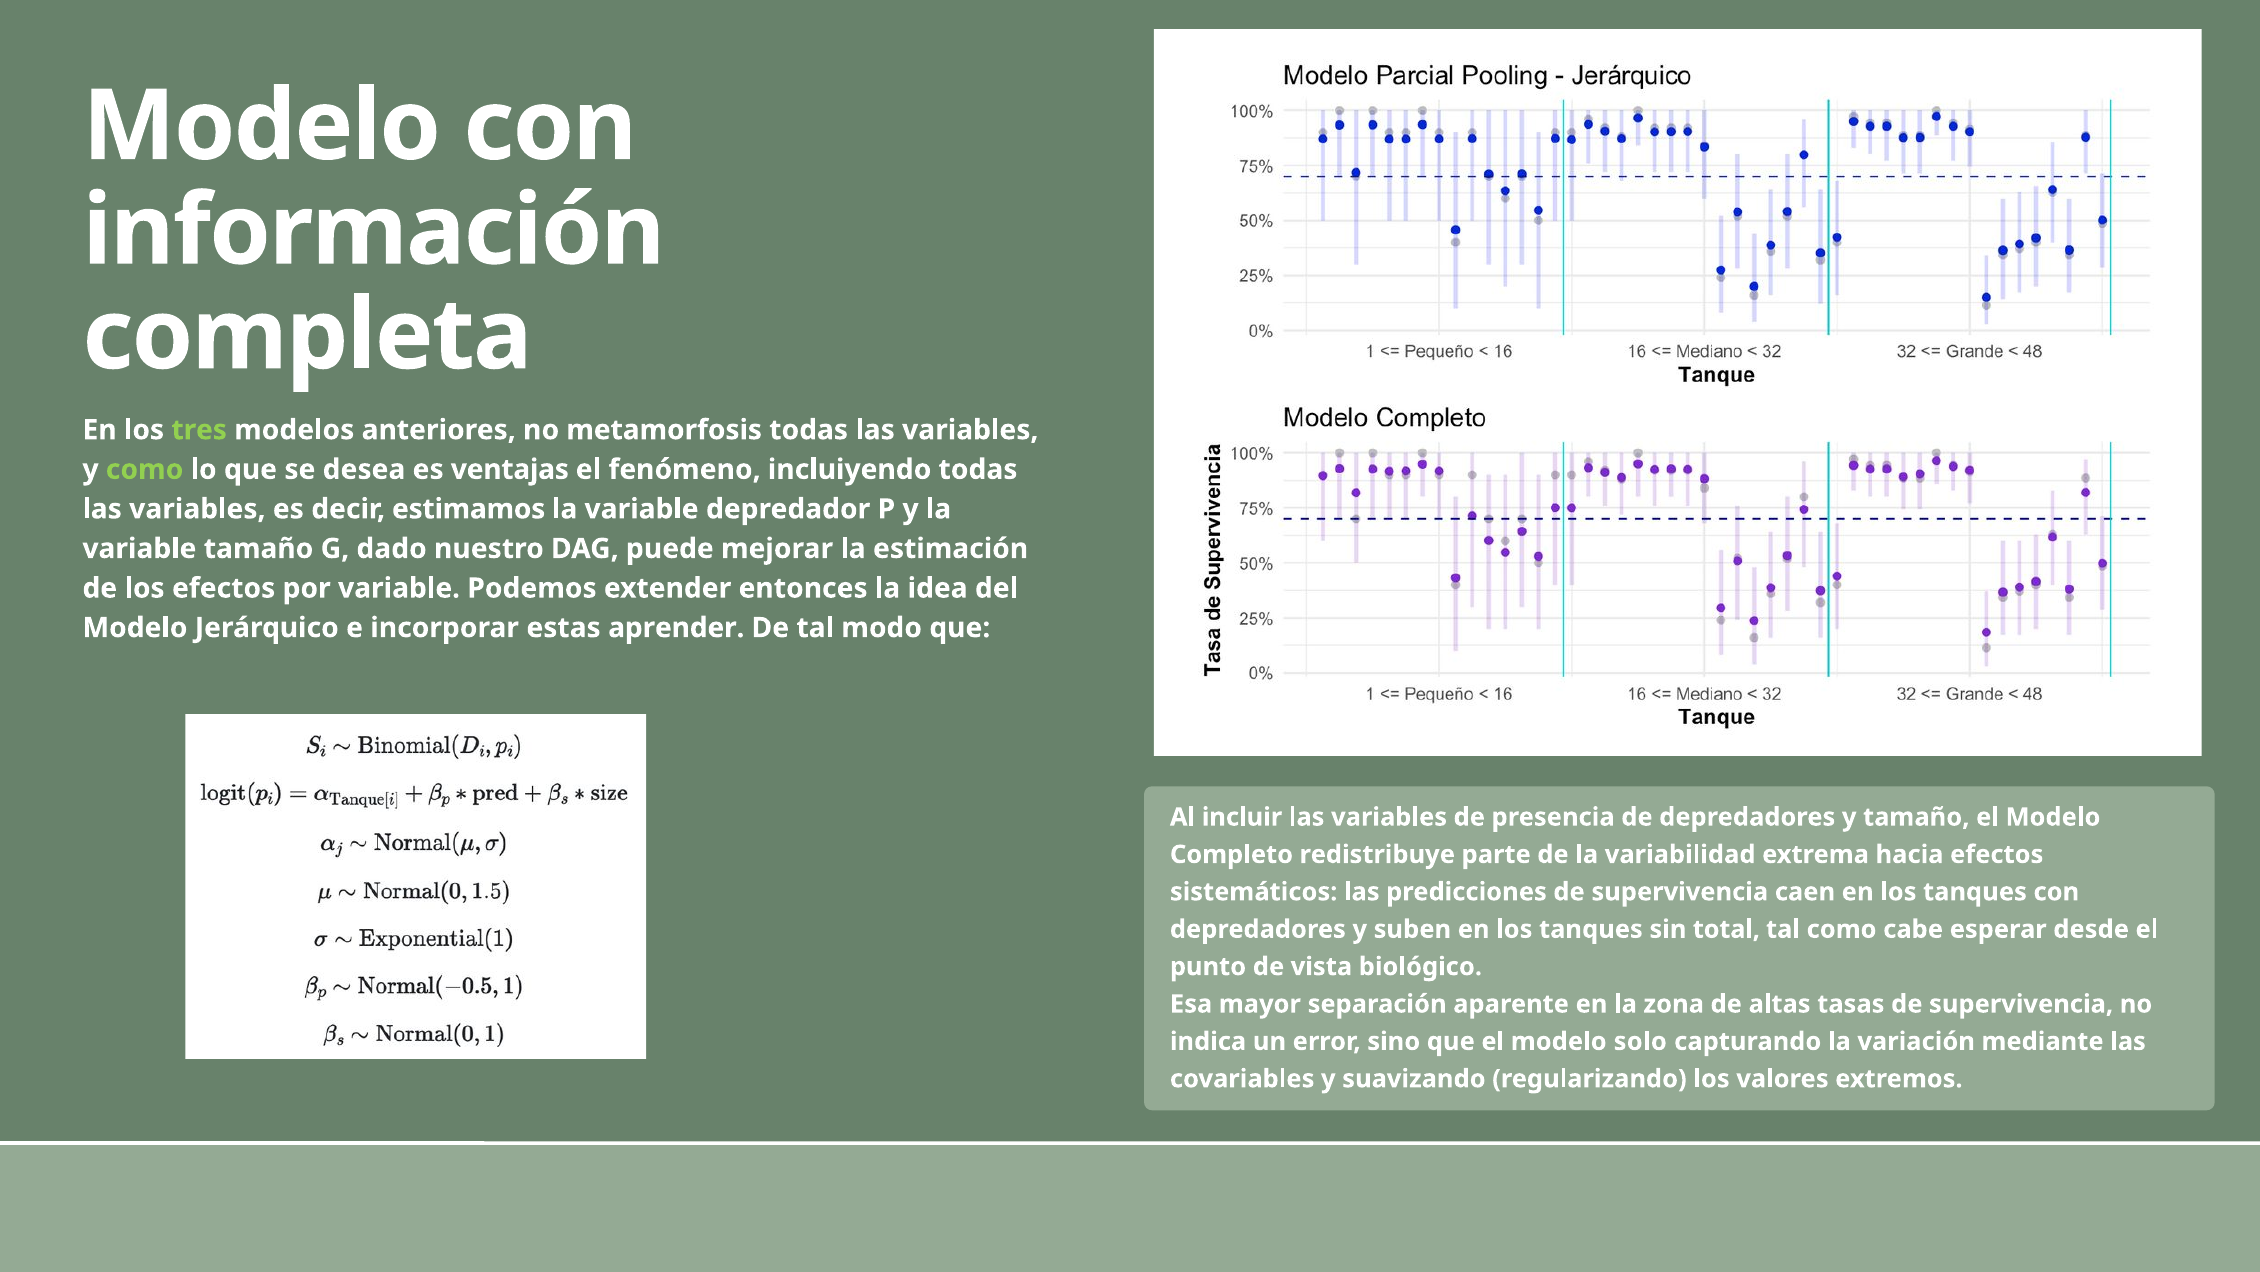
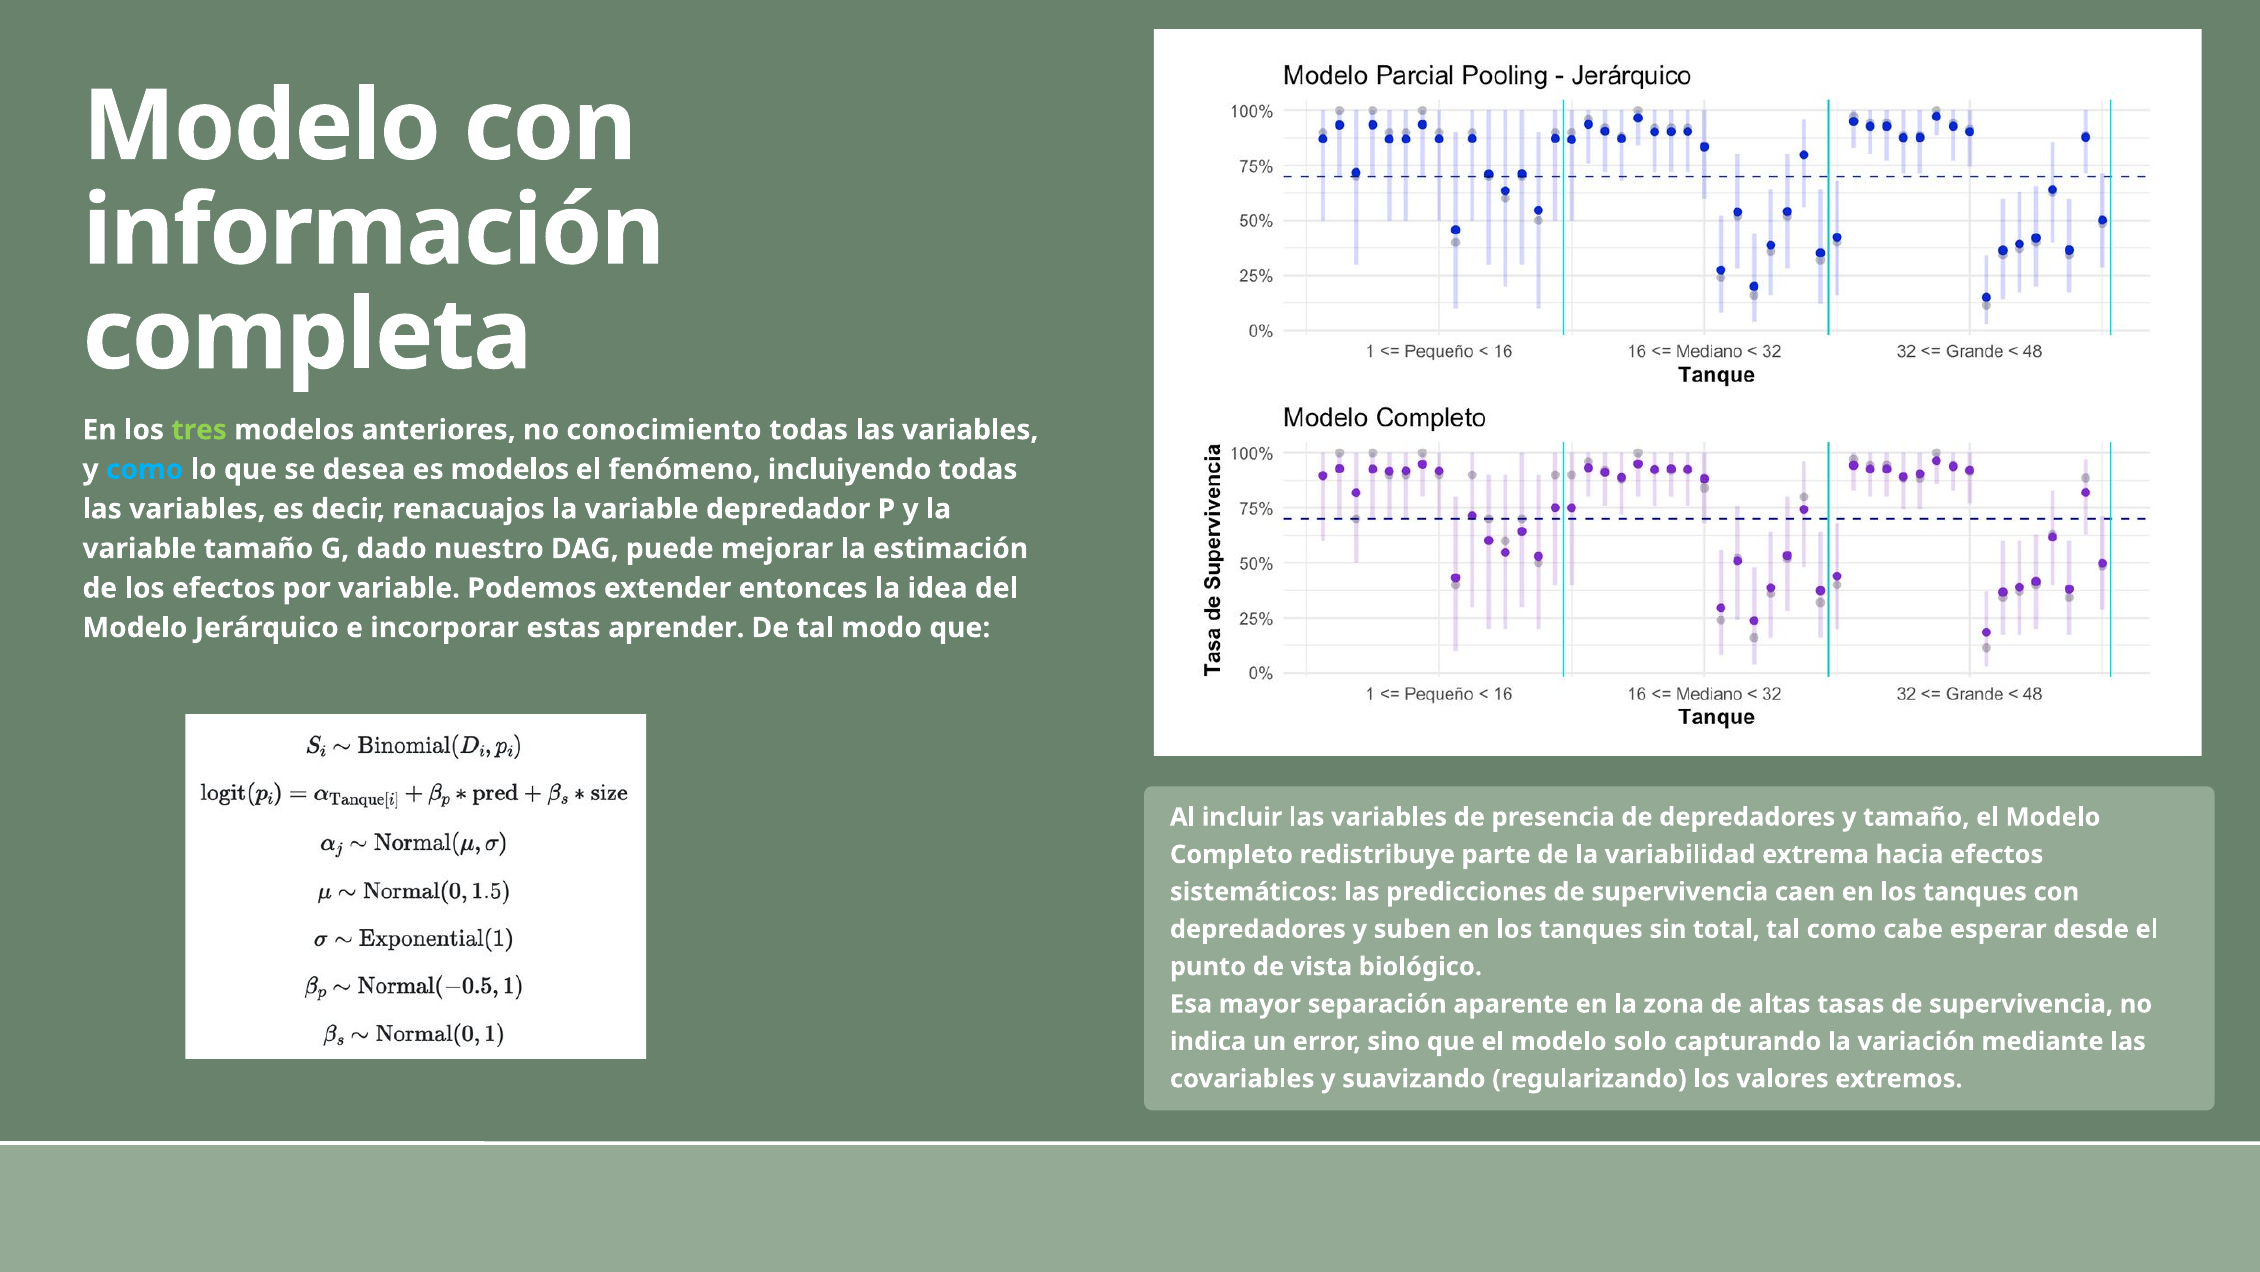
metamorfosis: metamorfosis -> conocimiento (664, 430)
como colour: light green -> light blue (145, 469)
es ventajas: ventajas -> modelos (510, 469)
estimamos: estimamos -> renacuajos (469, 509)
